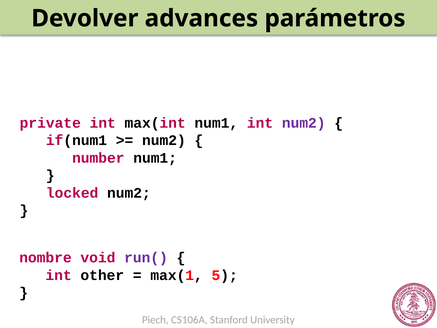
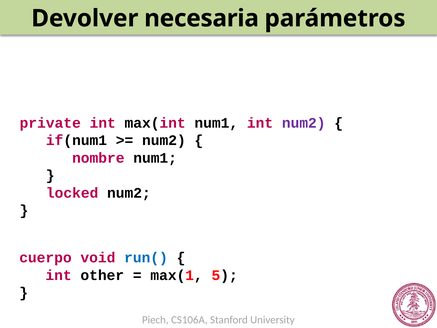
advances: advances -> necesaria (202, 18)
number: number -> nombre (98, 158)
nombre: nombre -> cuerpo (45, 258)
run( colour: purple -> blue (146, 258)
